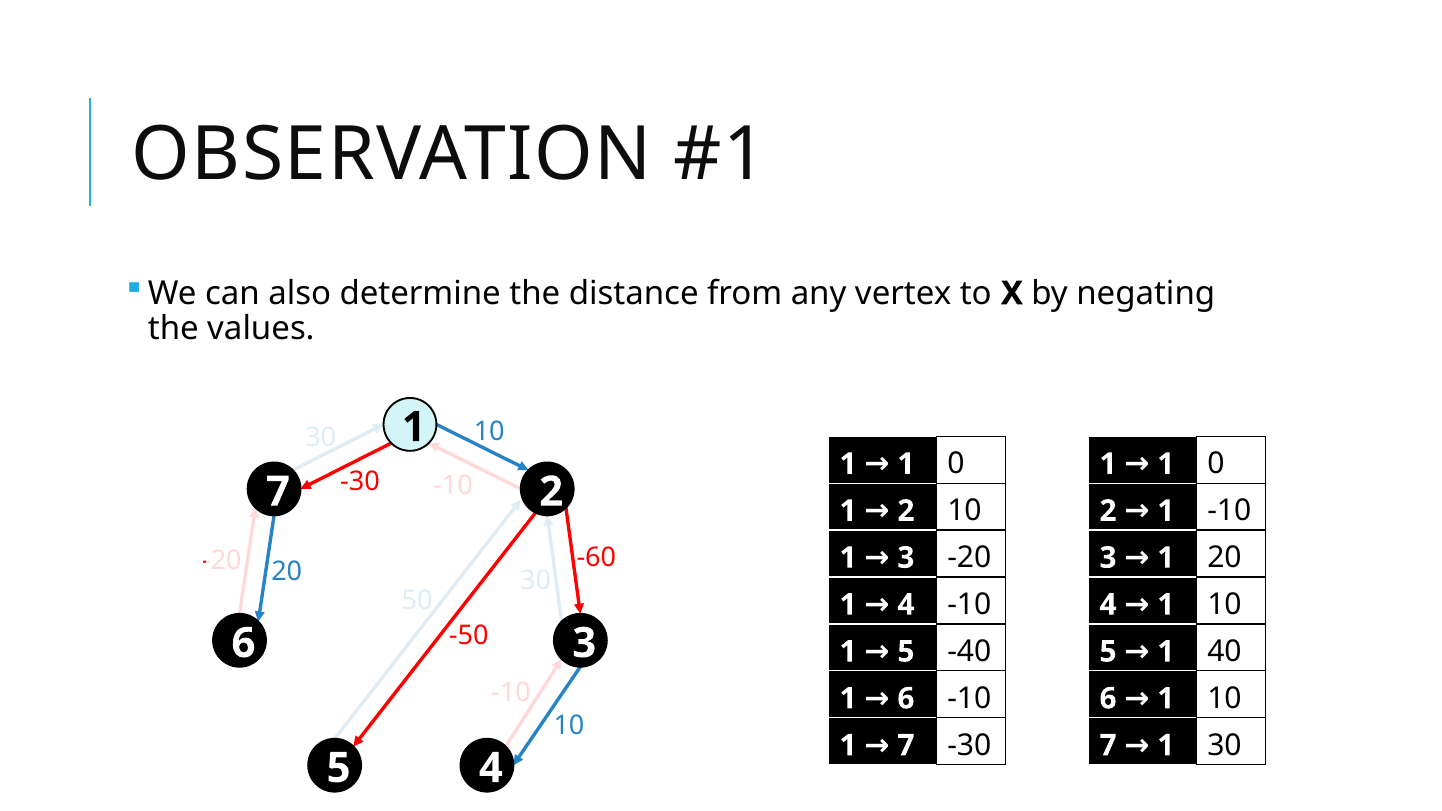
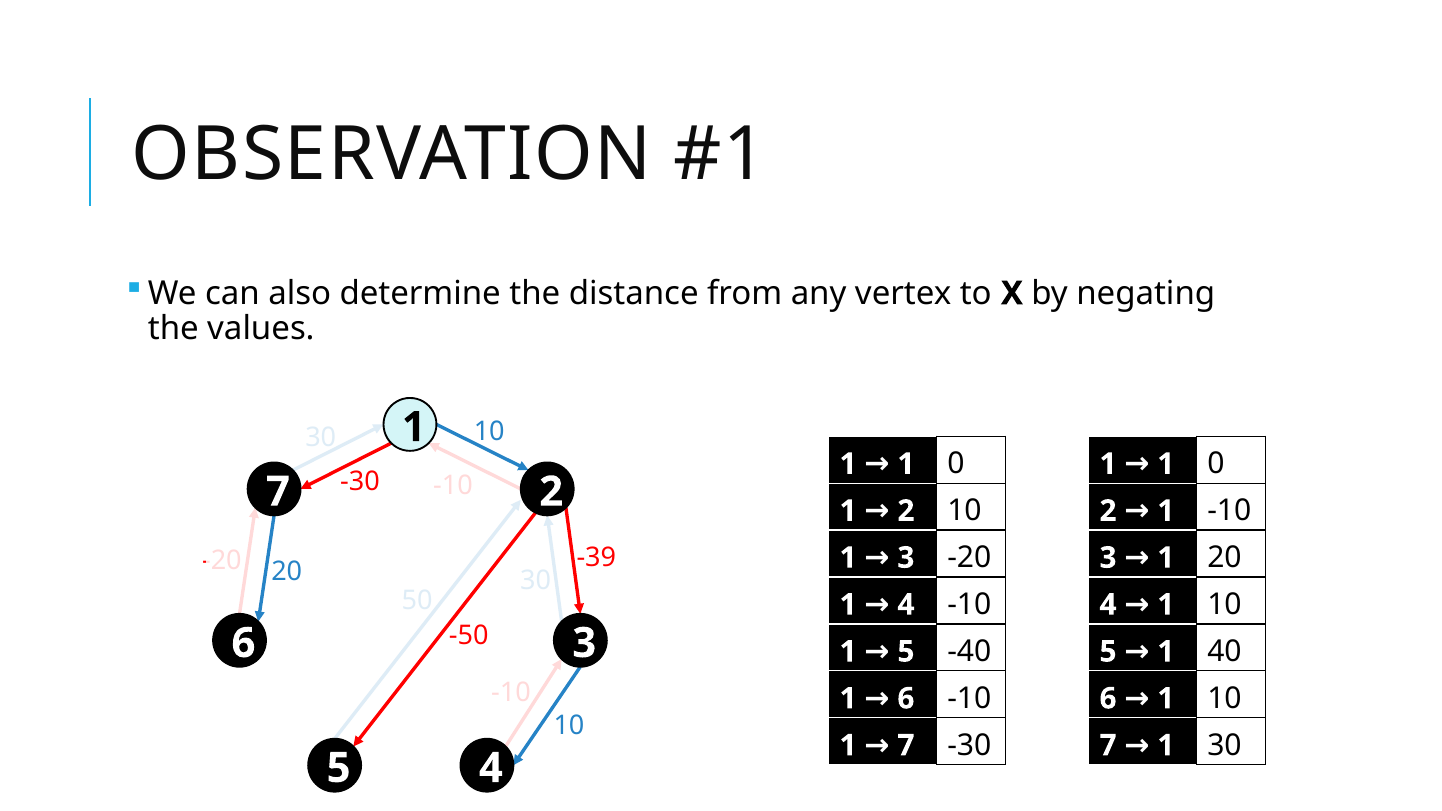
-60: -60 -> -39 (596, 557)
